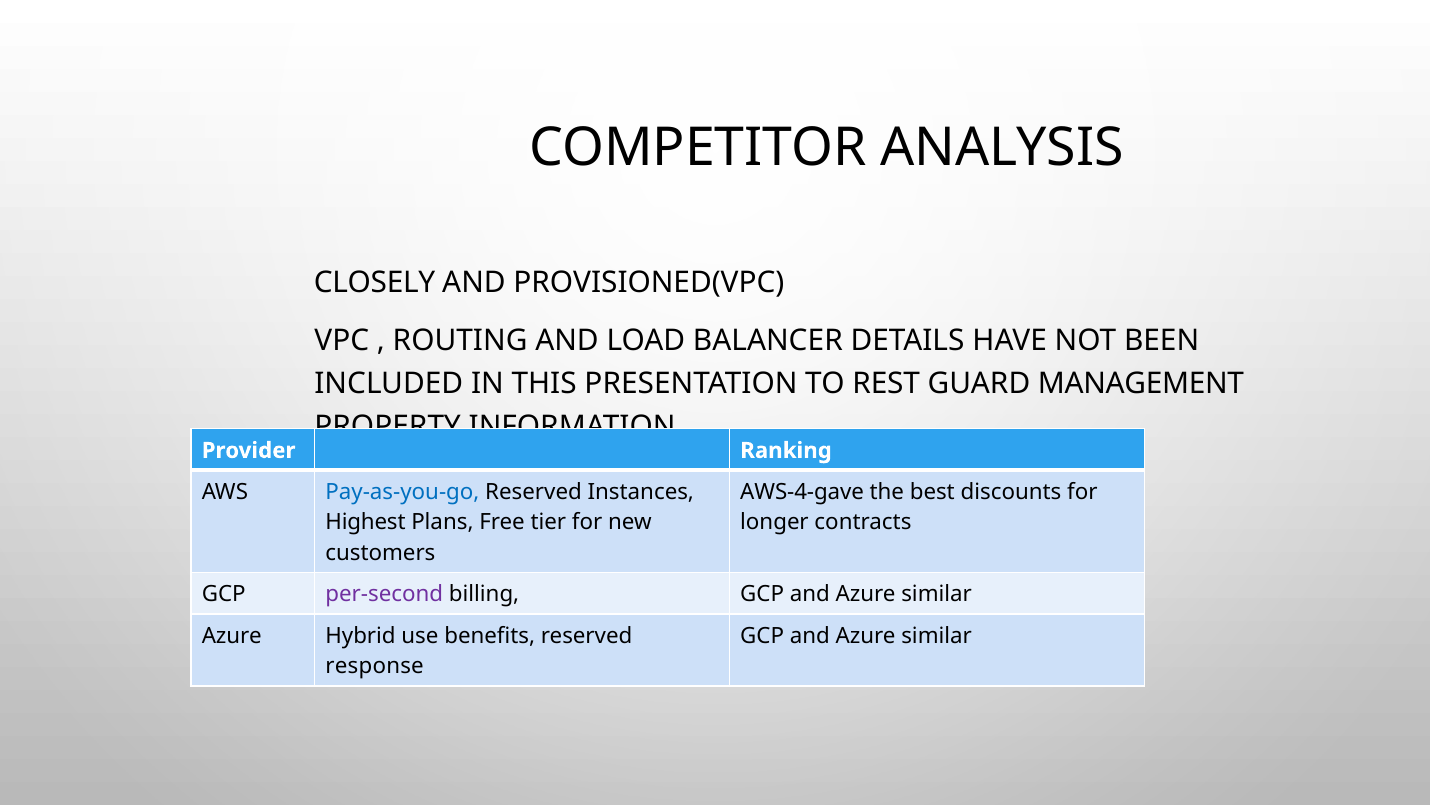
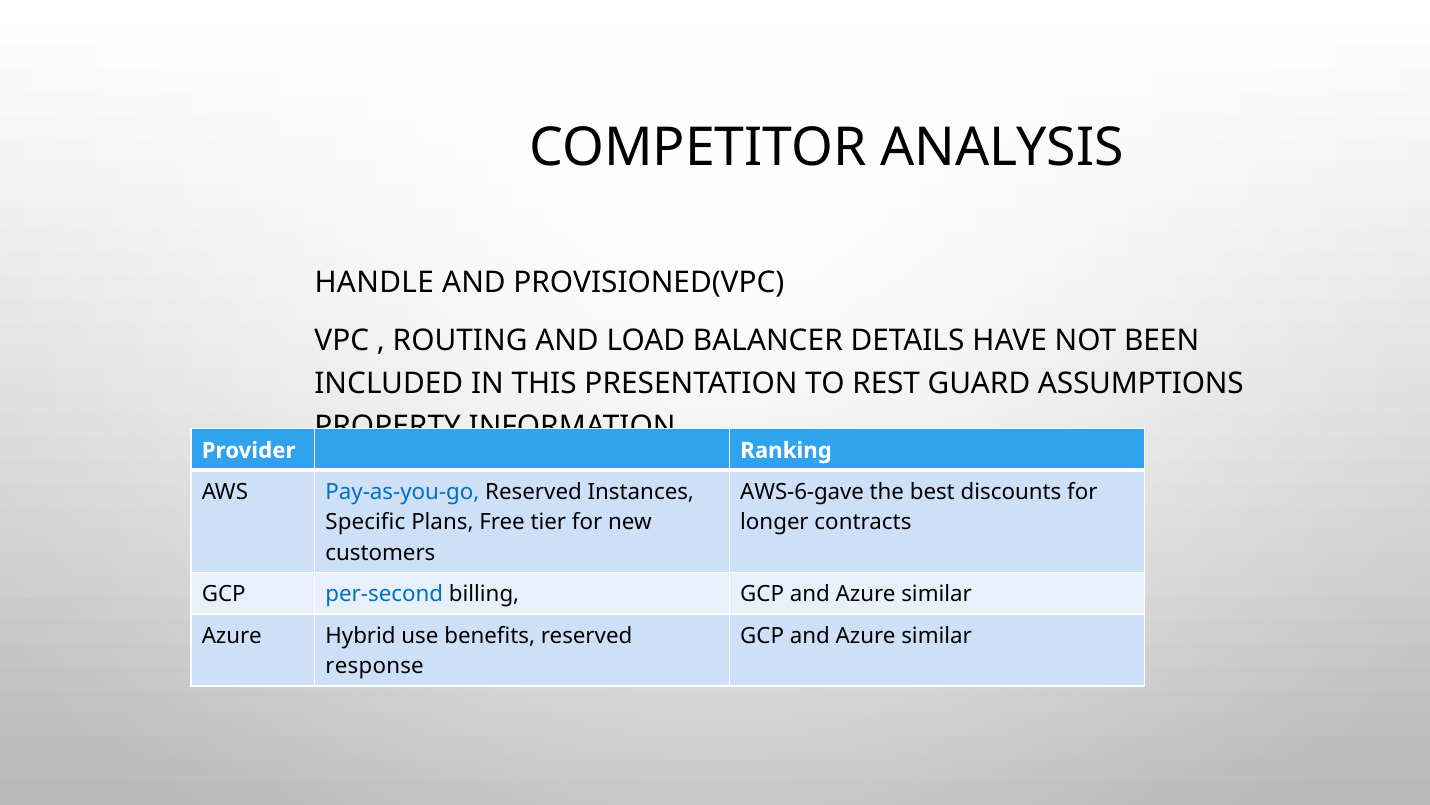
CLOSELY: CLOSELY -> HANDLE (374, 283)
MANAGEMENT: MANAGEMENT -> ASSUMPTIONS (1141, 383)
AWS-4-gave: AWS-4-gave -> AWS-6-gave (802, 492)
Highest: Highest -> Specific (365, 522)
per-second colour: purple -> blue (384, 594)
